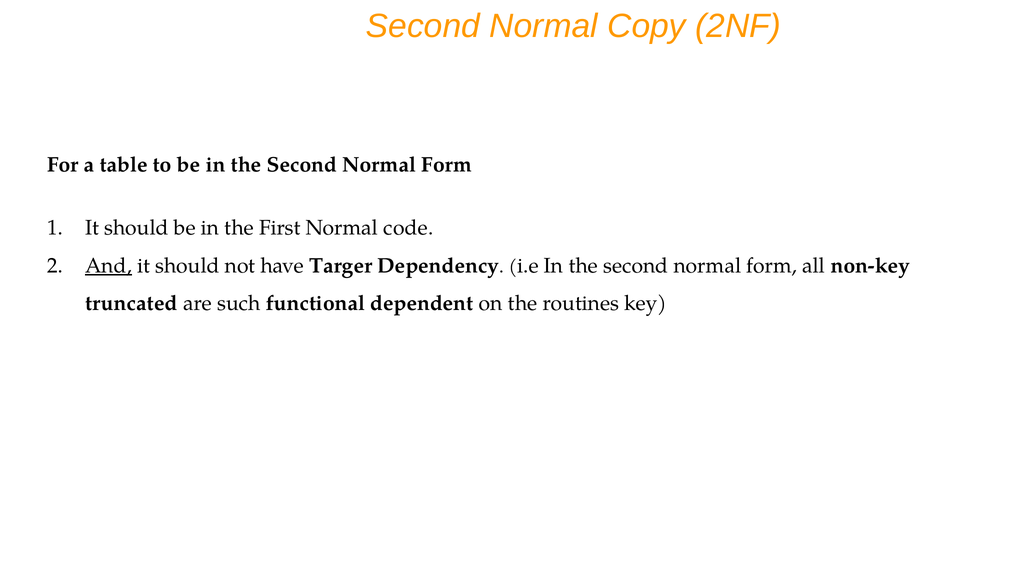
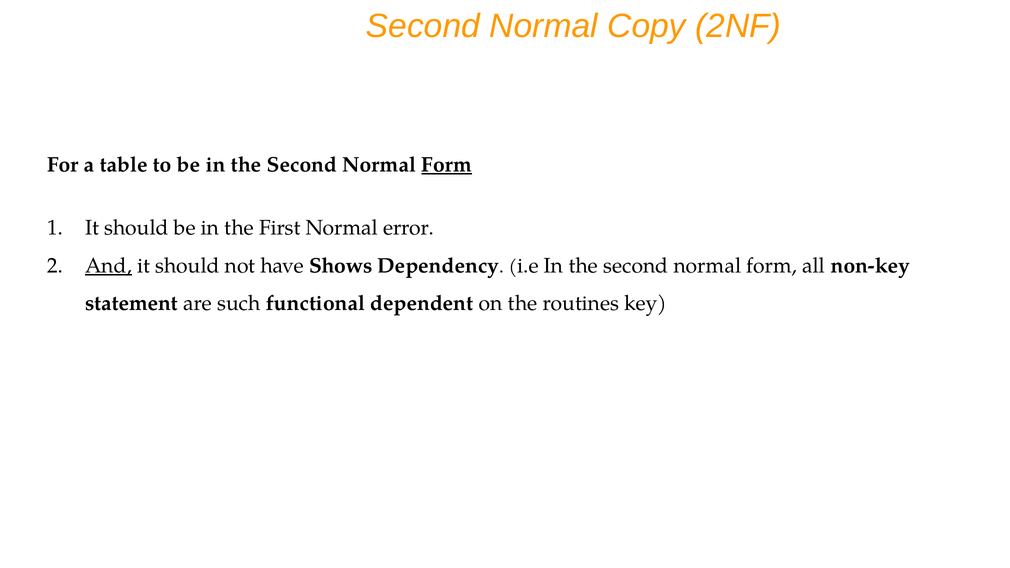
Form underline: none -> present (447, 165)
code: code -> error (409, 228)
Targer: Targer -> Shows (341, 266)
truncated: truncated -> statement (131, 304)
